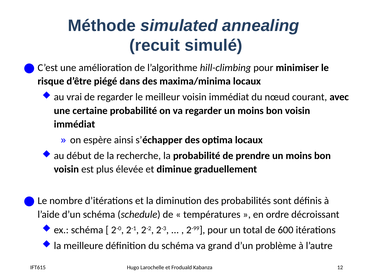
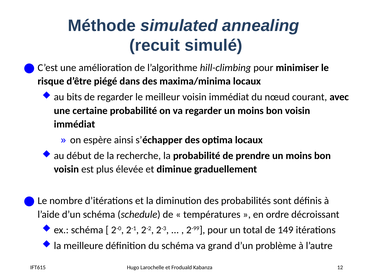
vrai: vrai -> bits (74, 97)
600: 600 -> 149 (286, 230)
